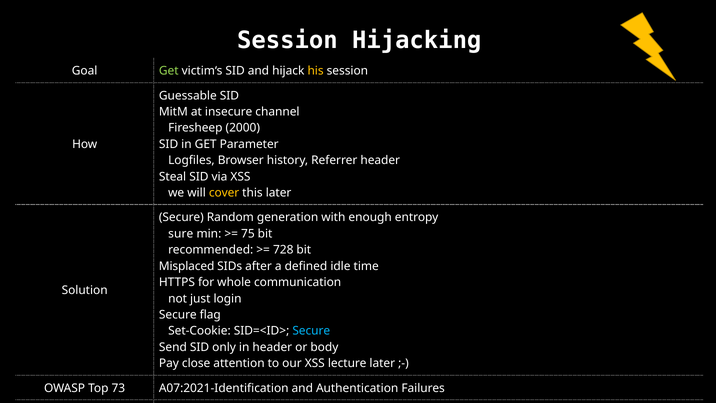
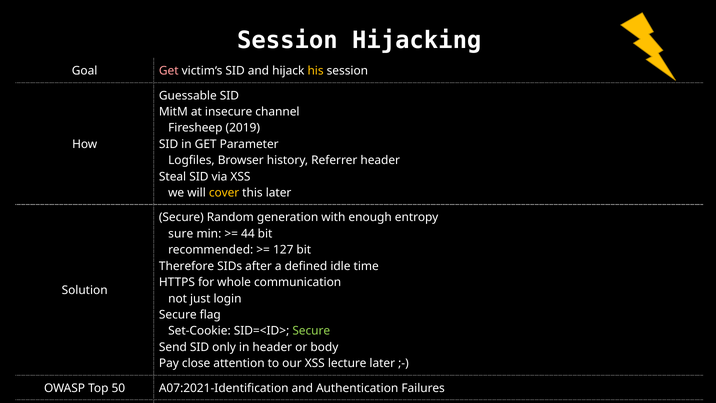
Get colour: light green -> pink (169, 71)
2000: 2000 -> 2019 (243, 128)
75: 75 -> 44 (248, 234)
728: 728 -> 127 (283, 250)
Misplaced: Misplaced -> Therefore (187, 266)
Secure colour: light blue -> light green (311, 331)
73: 73 -> 50 (118, 388)
